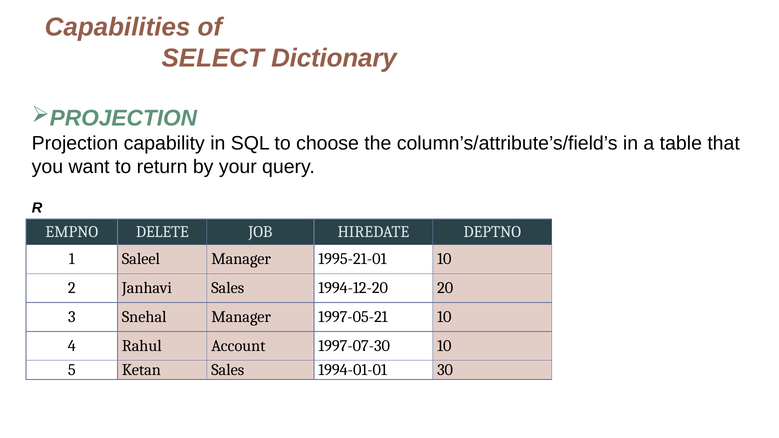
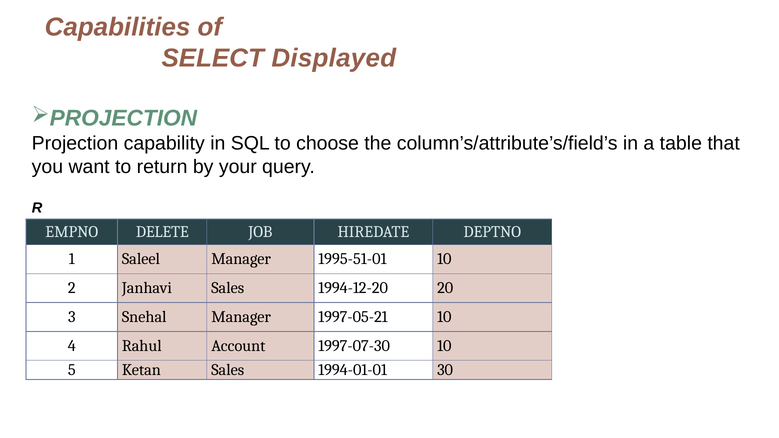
Dictionary: Dictionary -> Displayed (334, 58)
1995-21-01: 1995-21-01 -> 1995-51-01 (352, 259)
